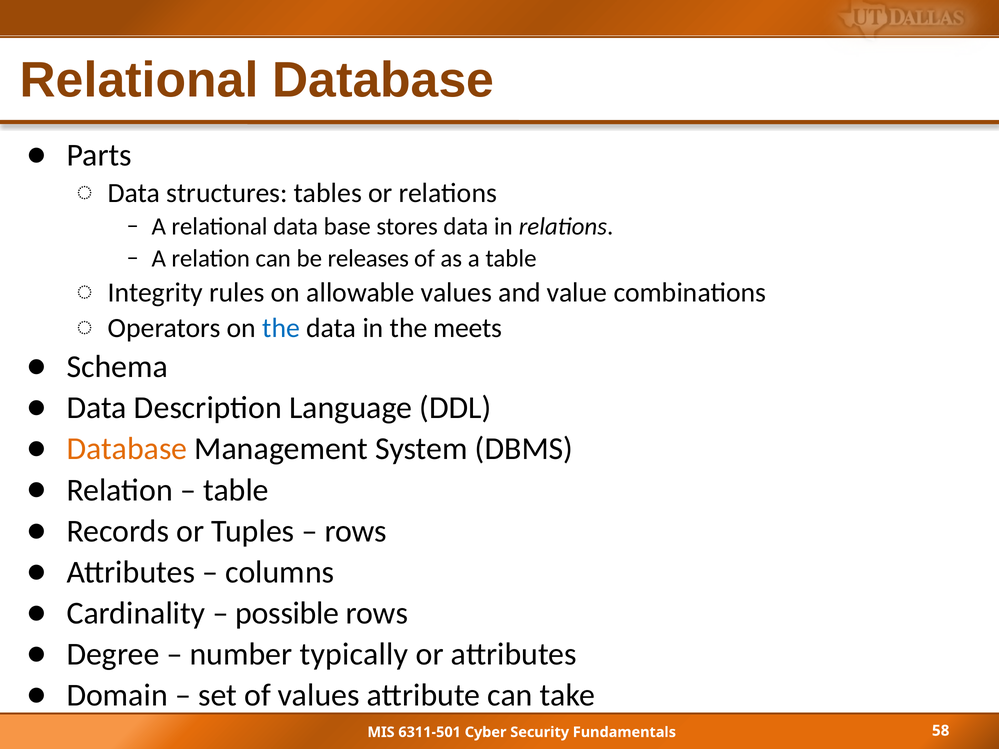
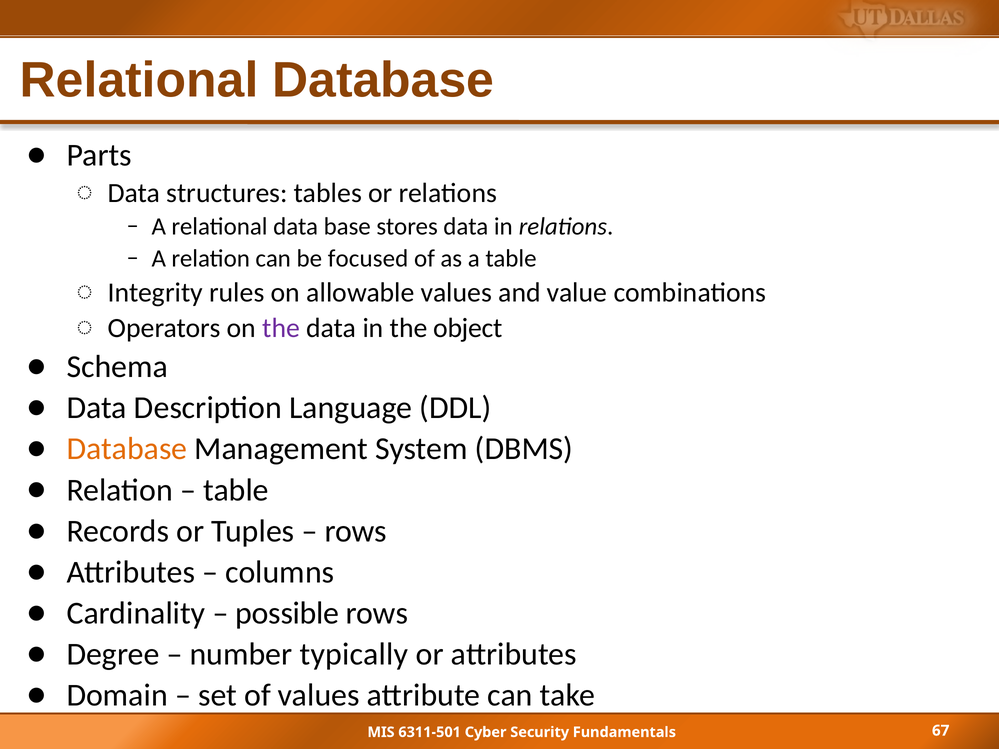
releases: releases -> focused (368, 258)
the colour: blue -> purple (281, 328)
meets: meets -> object (468, 328)
58: 58 -> 67 (941, 731)
